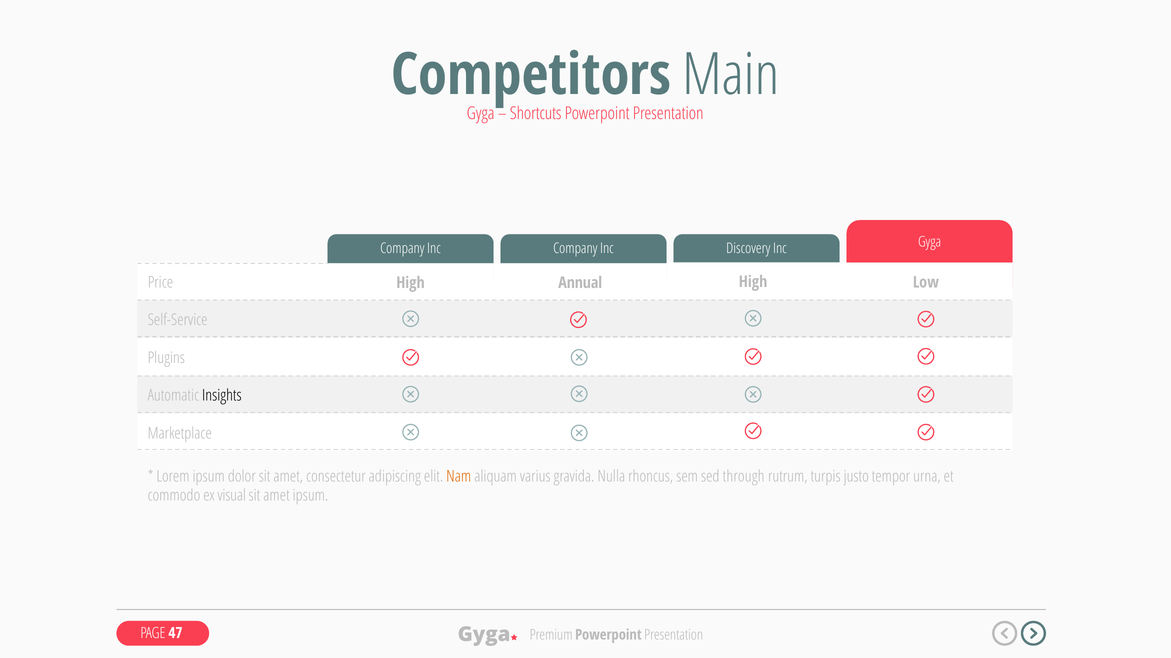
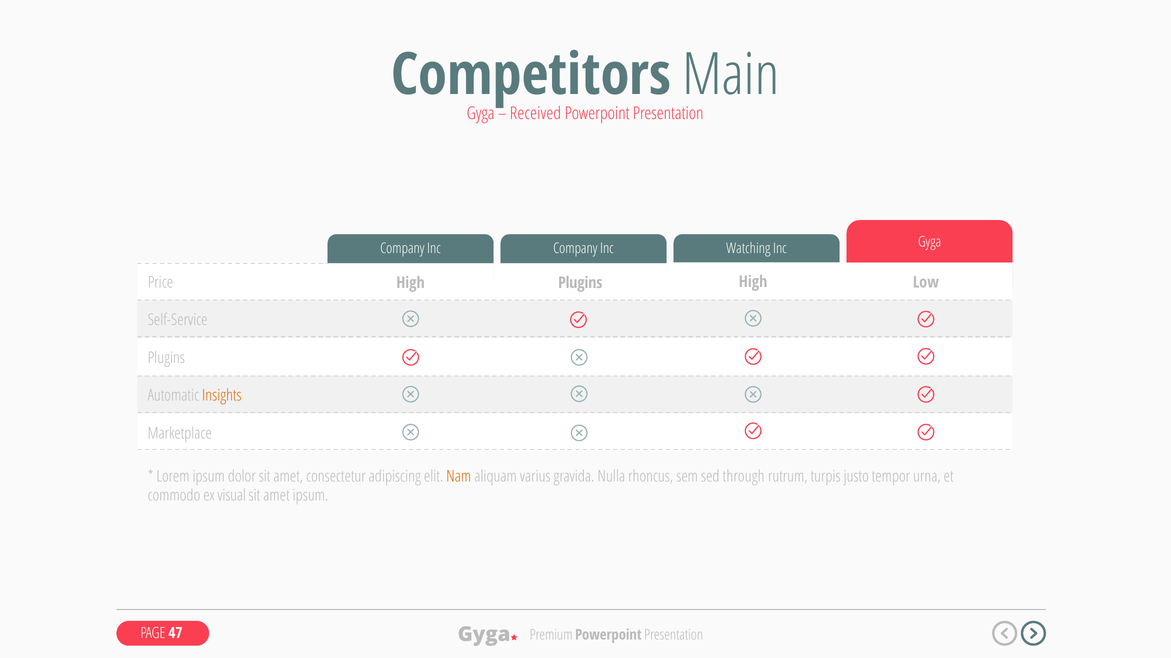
Shortcuts: Shortcuts -> Received (535, 114)
Discovery: Discovery -> Watching (748, 249)
High Annual: Annual -> Plugins (580, 283)
Insights colour: black -> orange (222, 396)
